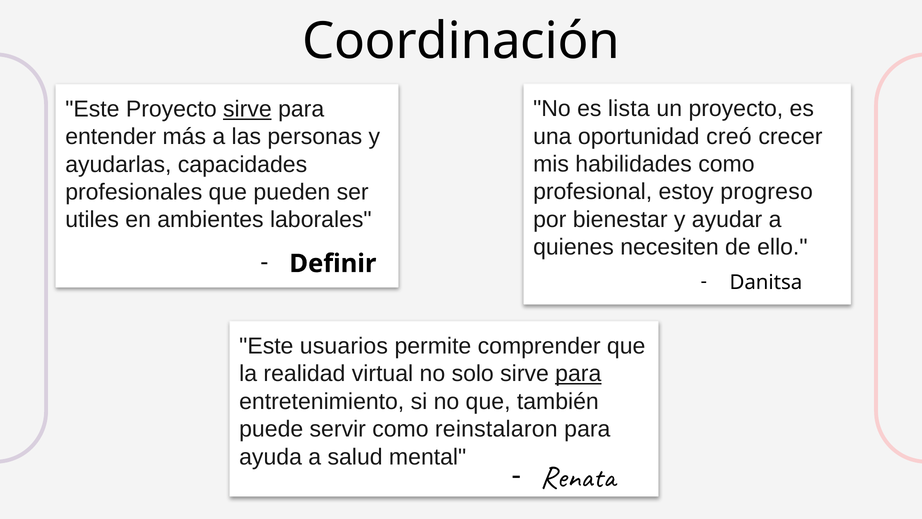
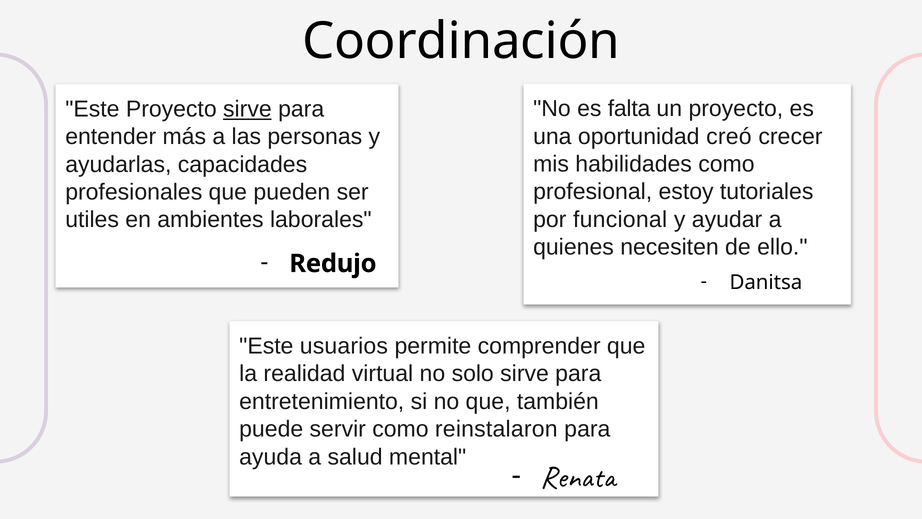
lista: lista -> falta (629, 109)
progreso: progreso -> tutoriales (767, 192)
bienestar: bienestar -> funcional (620, 219)
Definir: Definir -> Redujo (333, 263)
para underline: present -> none (578, 374)
